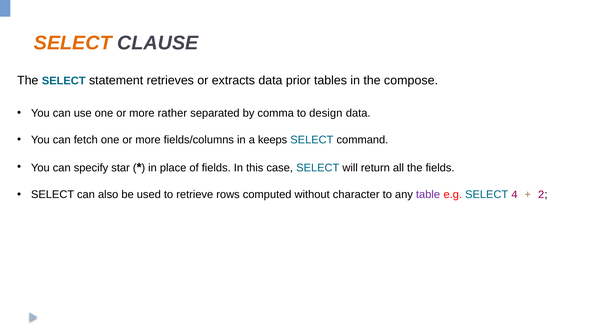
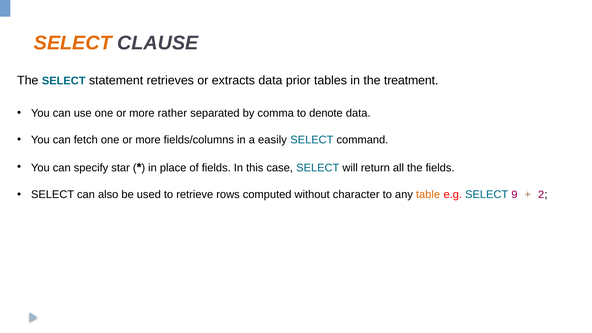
compose: compose -> treatment (411, 80)
design: design -> denote (326, 113)
keeps: keeps -> easily (272, 140)
table colour: purple -> orange (428, 195)
4: 4 -> 9 (514, 195)
